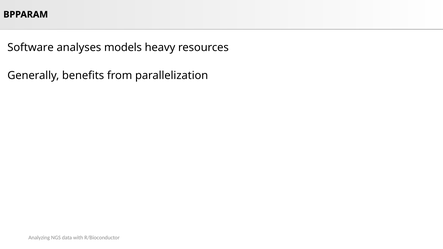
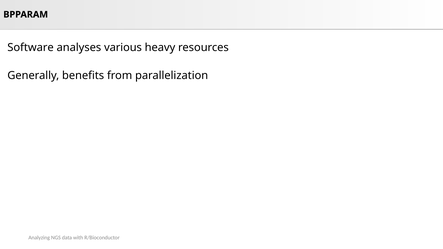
models: models -> various (123, 47)
